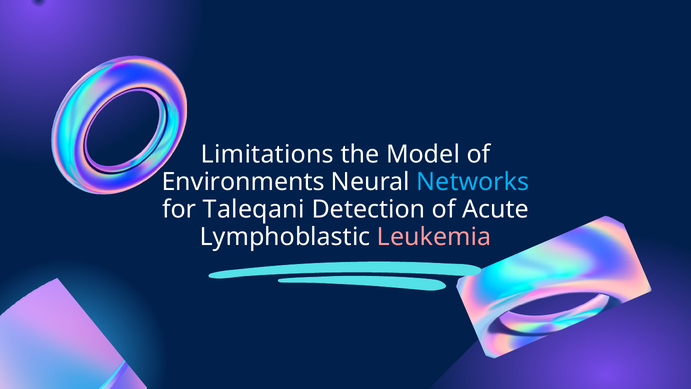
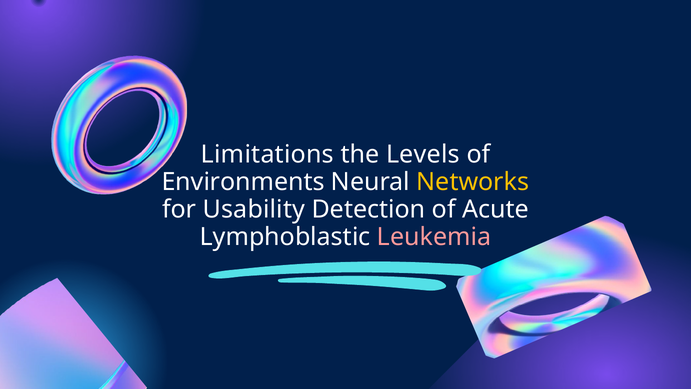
Model: Model -> Levels (423, 154)
Networks colour: light blue -> yellow (473, 182)
Taleqani: Taleqani -> Usability (254, 209)
